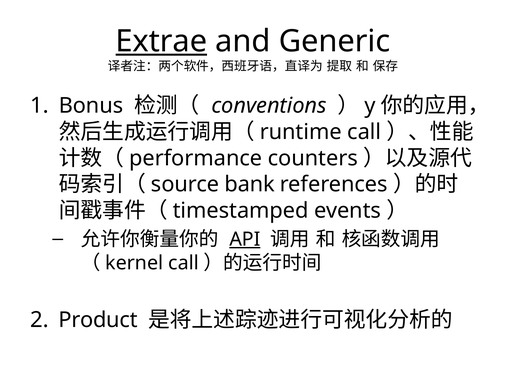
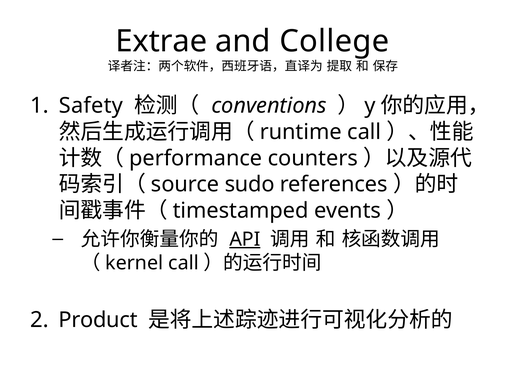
Extrae underline: present -> none (161, 41)
Generic: Generic -> College (334, 41)
Bonus: Bonus -> Safety (91, 106)
bank: bank -> sudo (250, 184)
